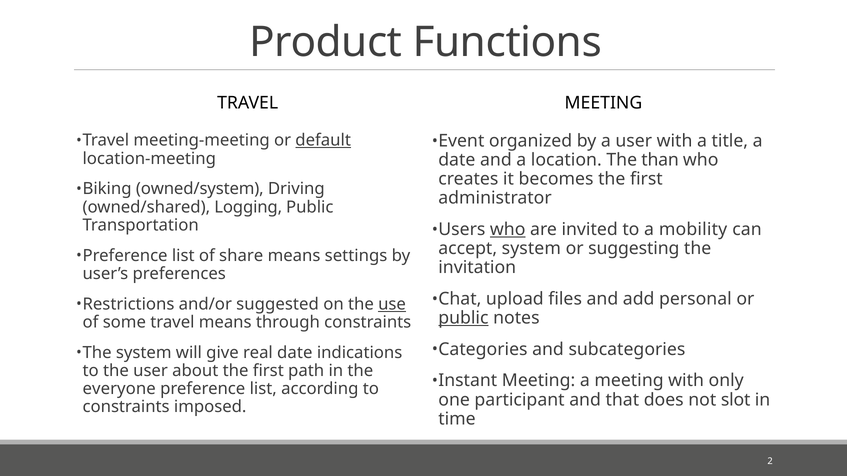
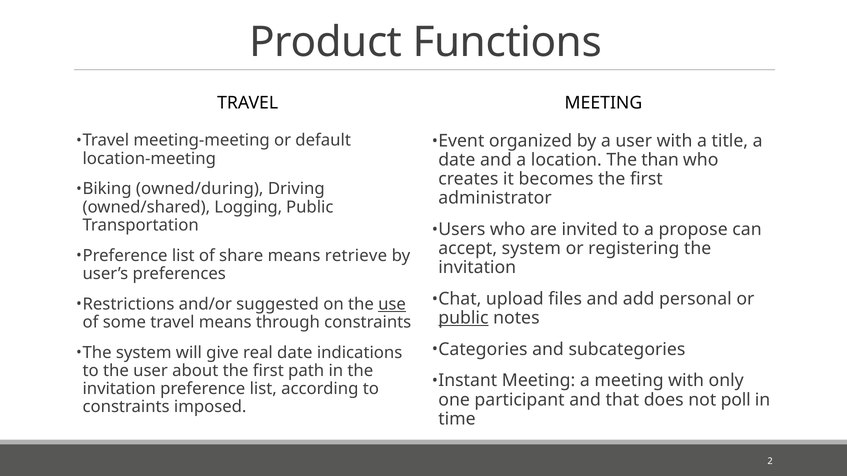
default underline: present -> none (323, 141)
owned/system: owned/system -> owned/during (200, 189)
who underline: present -> none (508, 230)
mobility: mobility -> propose (693, 230)
suggesting: suggesting -> registering (634, 249)
settings: settings -> retrieve (356, 256)
everyone: everyone -> invitation (119, 389)
slot: slot -> poll (736, 400)
